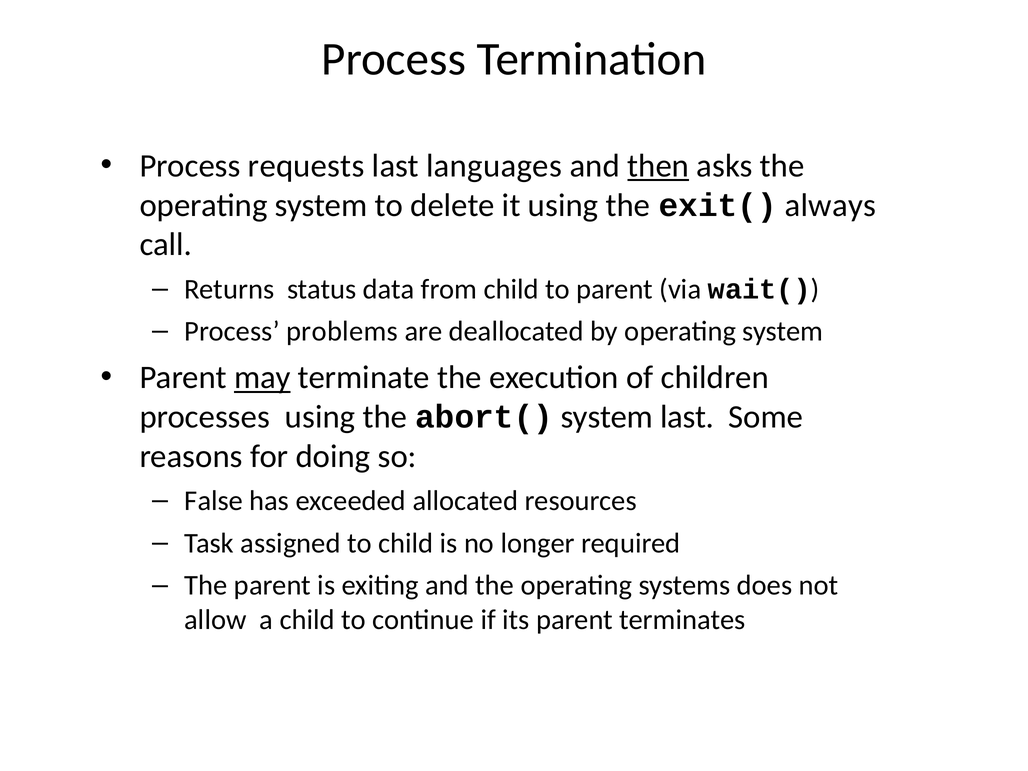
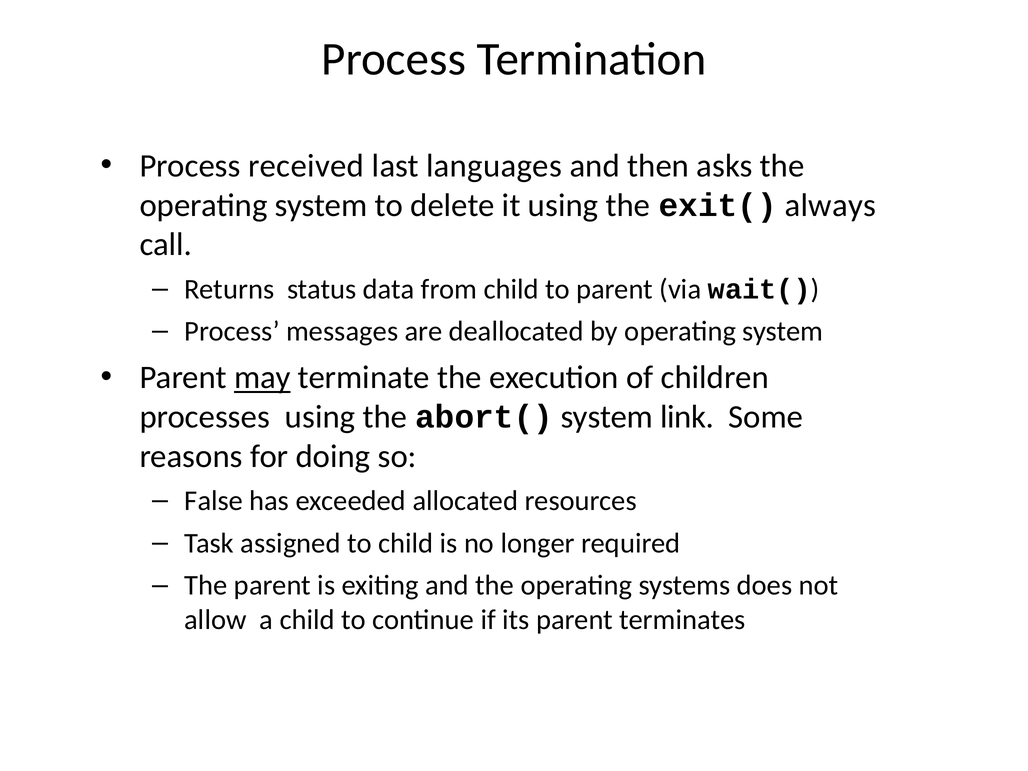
requests: requests -> received (306, 166)
then underline: present -> none (658, 166)
problems: problems -> messages (342, 331)
system last: last -> link (687, 417)
